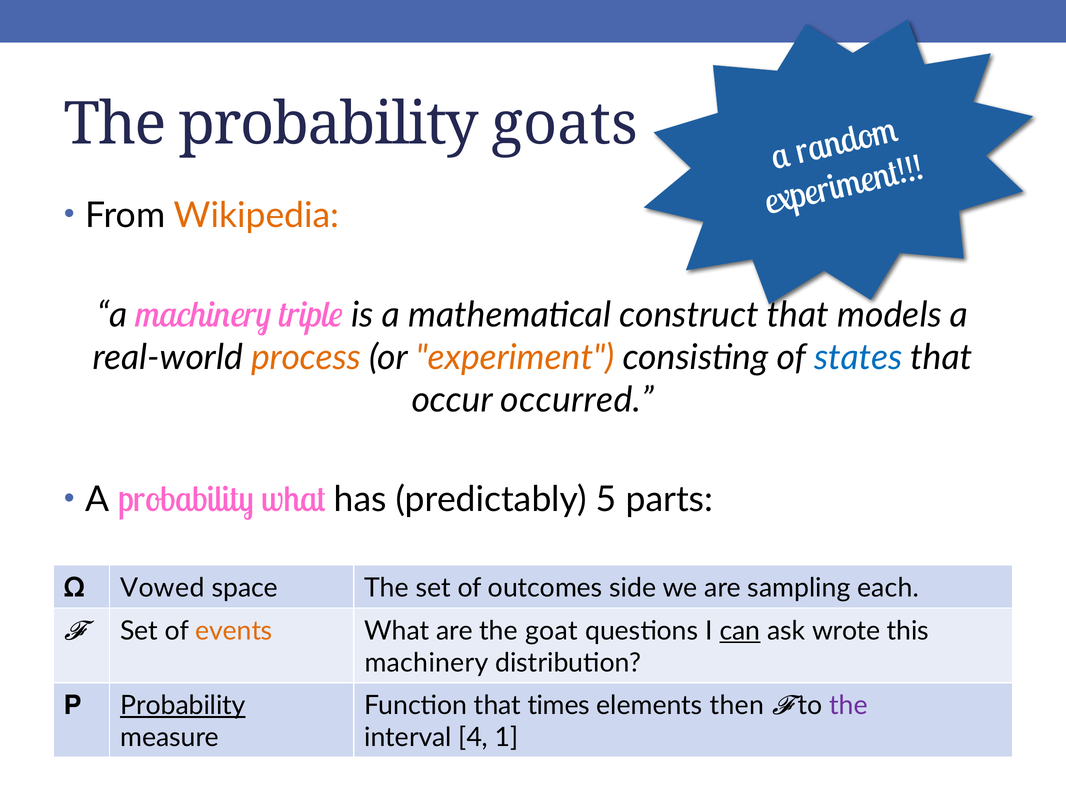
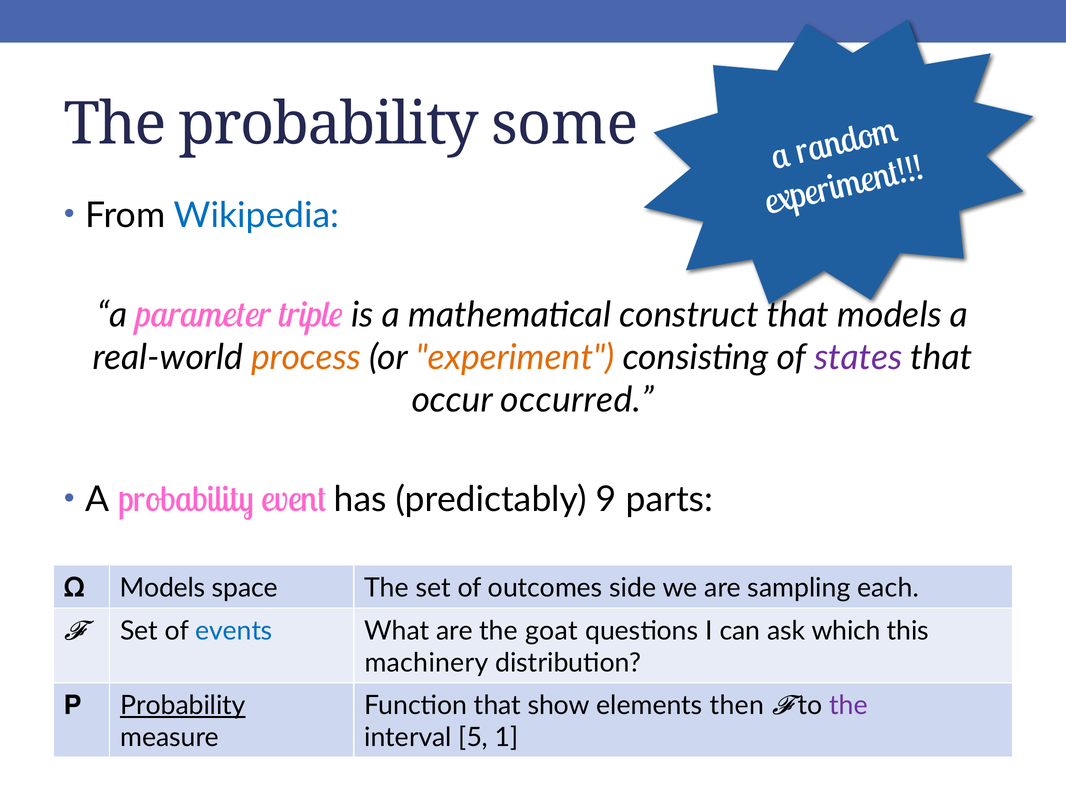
goats: goats -> some (565, 124)
Wikipedia colour: orange -> blue (257, 216)
a machinery: machinery -> parameter (203, 315)
states colour: blue -> purple (858, 358)
probability what: what -> event (294, 500)
5: 5 -> 9 (606, 500)
𝛀 Vowed: Vowed -> Models (163, 588)
events colour: orange -> blue (234, 631)
can underline: present -> none (740, 631)
wrote: wrote -> which (846, 631)
times: times -> show (559, 706)
4: 4 -> 5 (473, 738)
